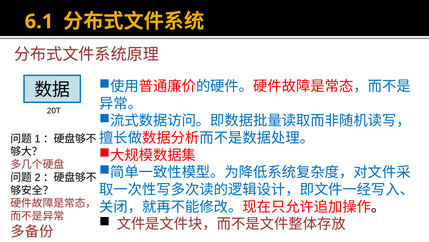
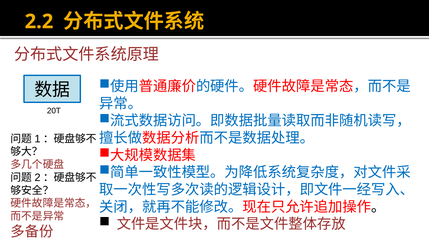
6.1: 6.1 -> 2.2 (39, 21)
